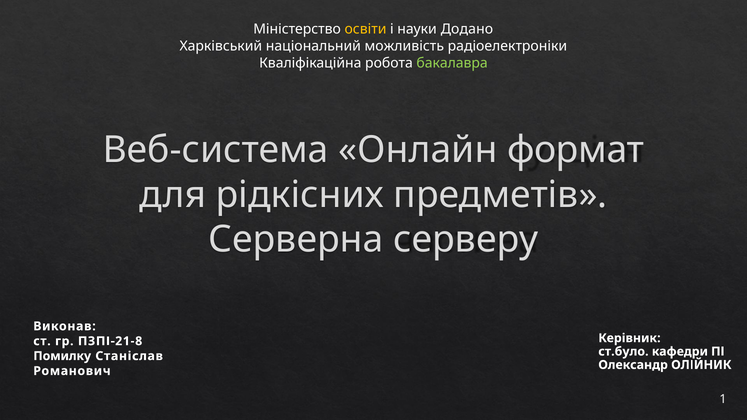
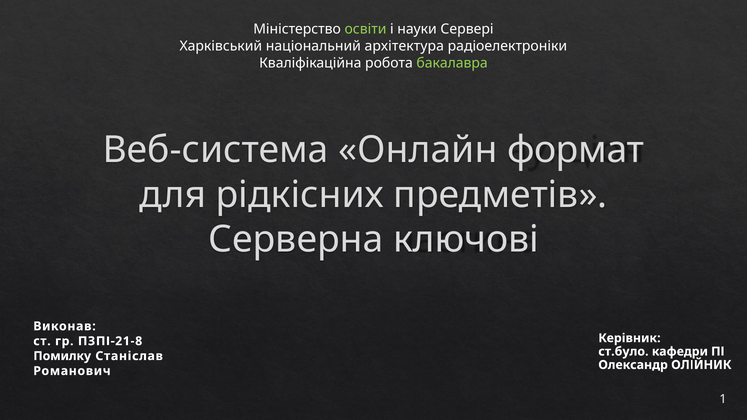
освіти colour: yellow -> light green (366, 29)
Додано: Додано -> Сервері (467, 29)
можливість: можливість -> архітектура (404, 46)
серверу: серверу -> ключові (466, 240)
